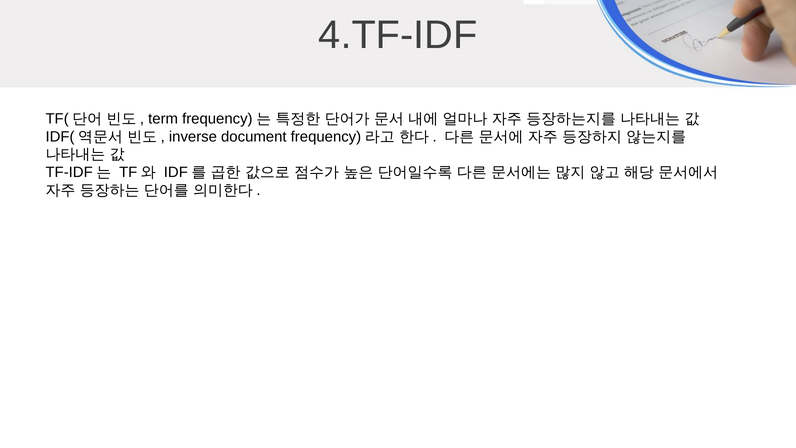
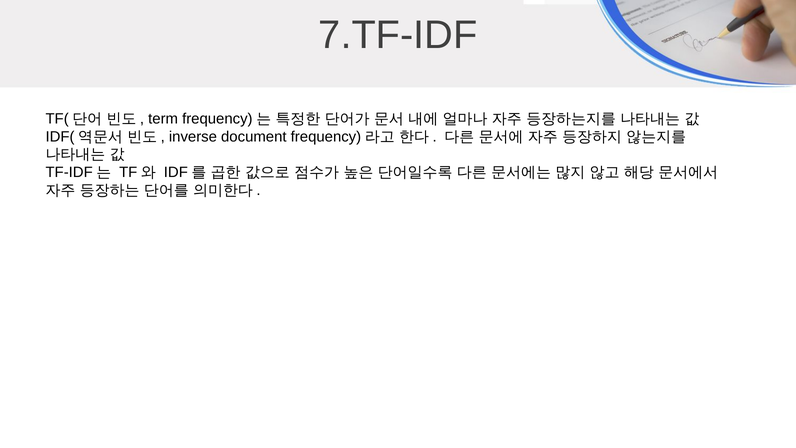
4.TF-IDF: 4.TF-IDF -> 7.TF-IDF (398, 35)
